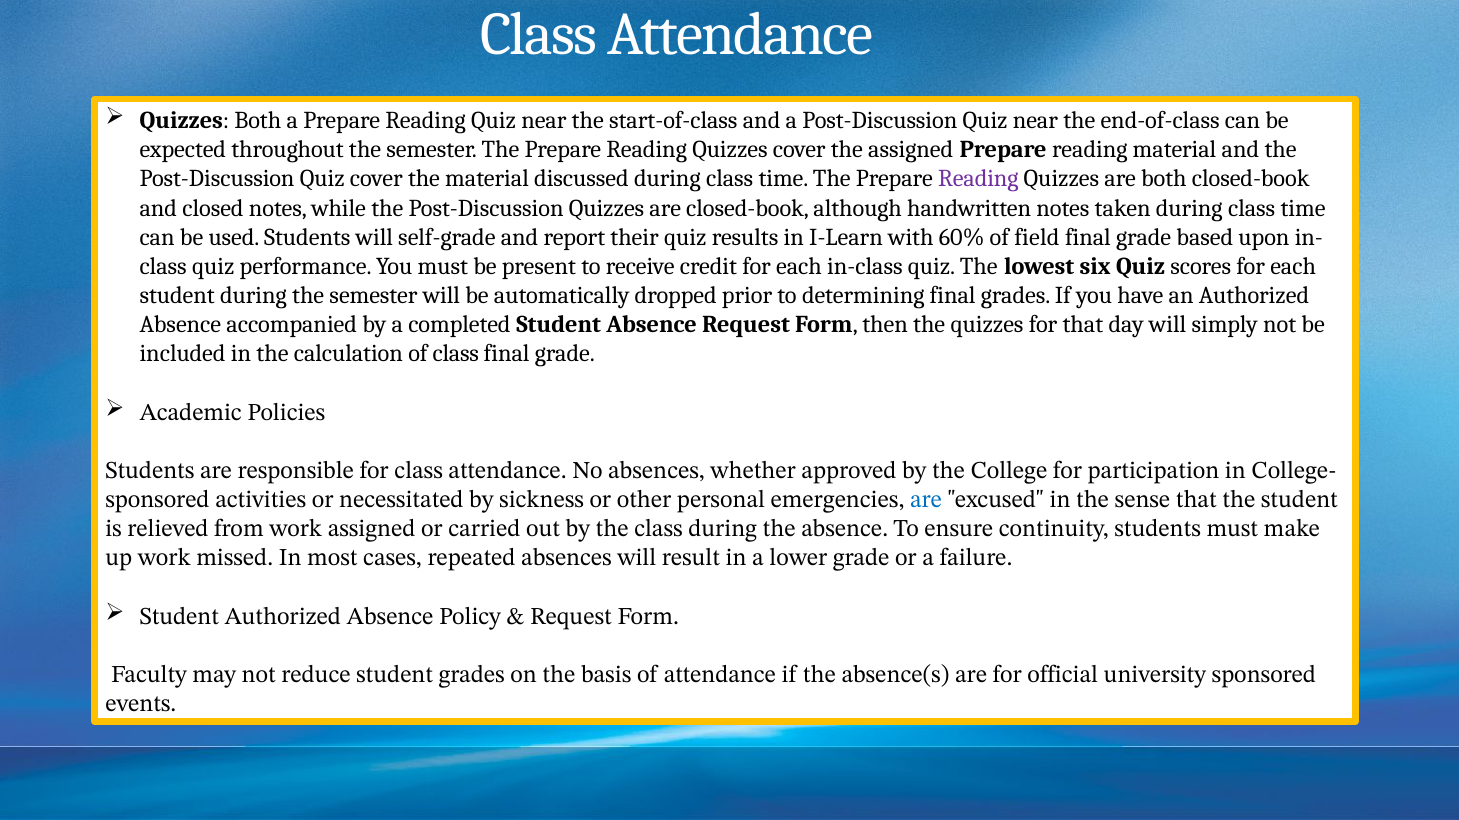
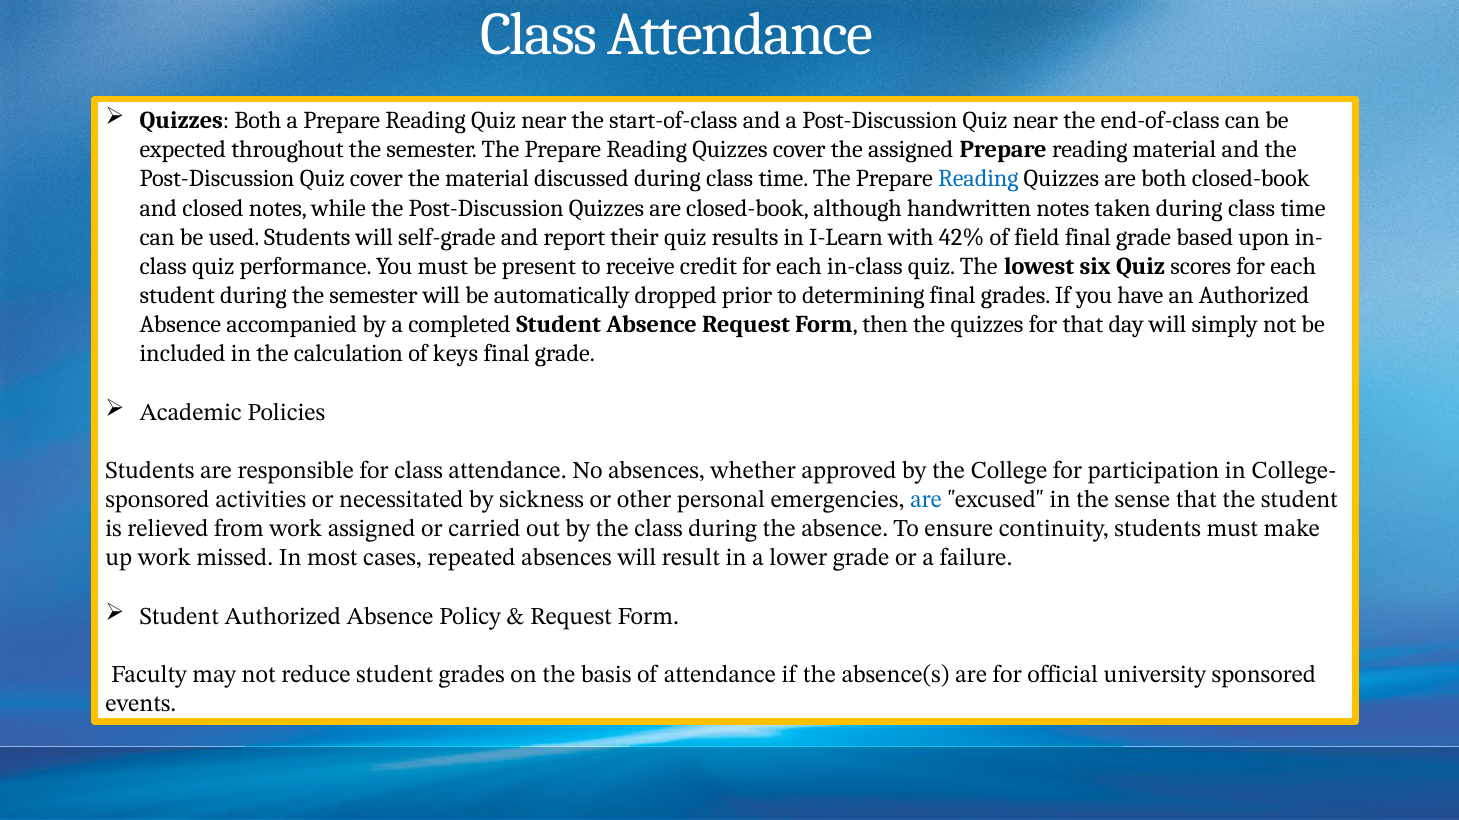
Reading colour: purple -> blue (978, 179)
60%: 60% -> 42% (962, 237)
of class: class -> keys (455, 354)
